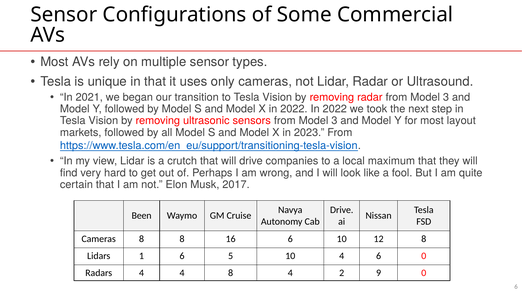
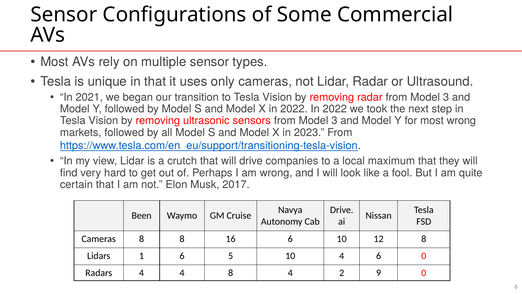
most layout: layout -> wrong (461, 121)
